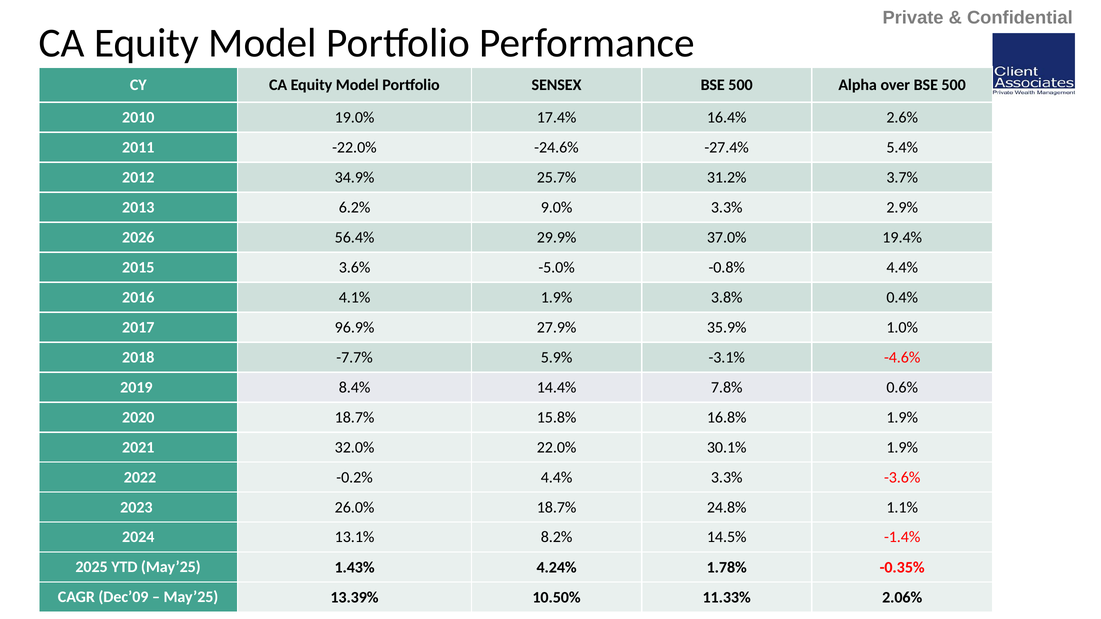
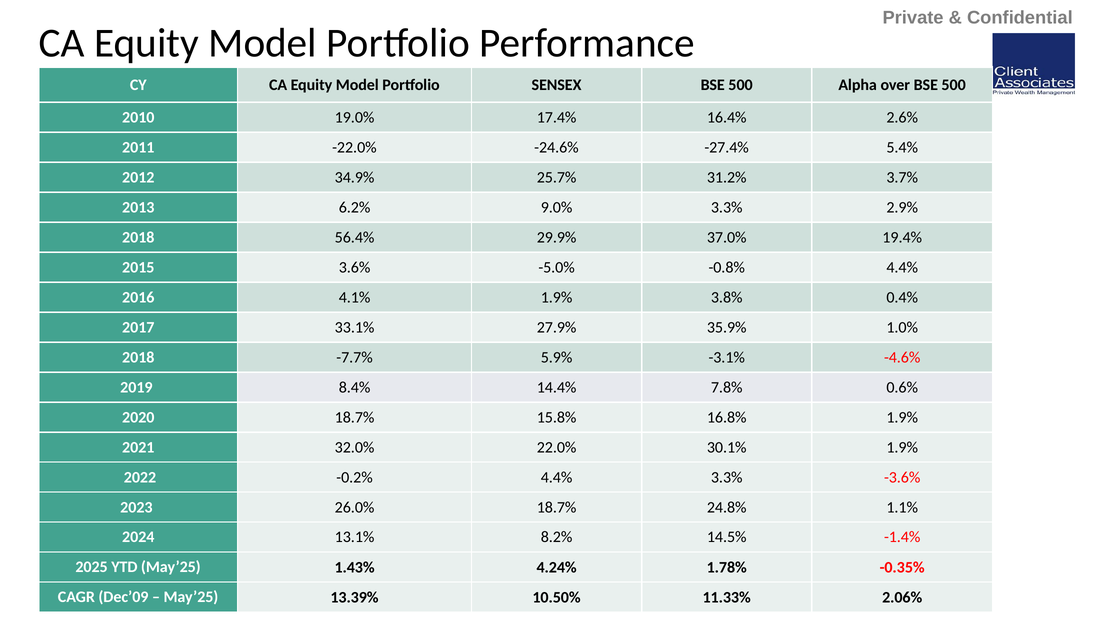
2026: 2026 -> 2018 (138, 238)
96.9%: 96.9% -> 33.1% (355, 328)
